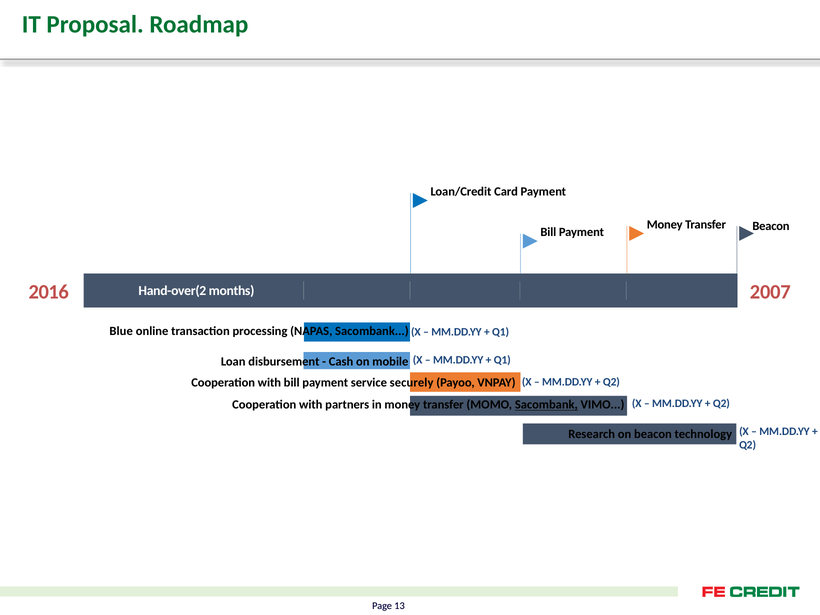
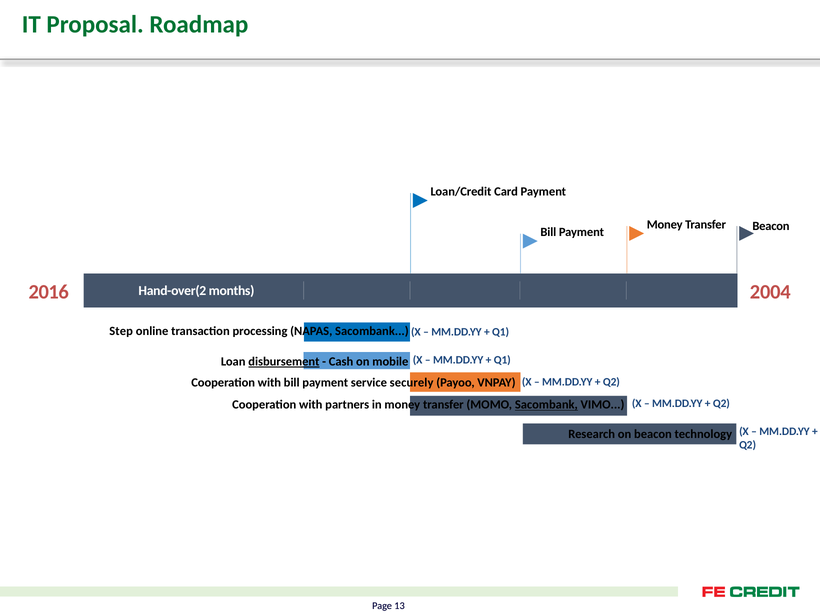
2007: 2007 -> 2004 (770, 292)
Blue: Blue -> Step (121, 331)
disbursement underline: none -> present (284, 362)
